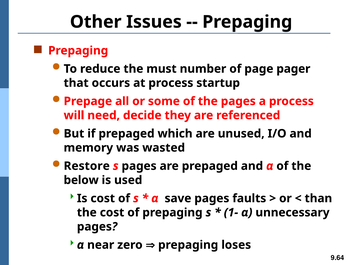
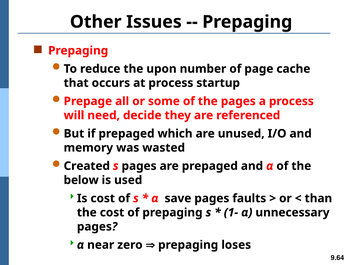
must: must -> upon (161, 69)
pager: pager -> cache (293, 69)
Restore: Restore -> Created (87, 166)
